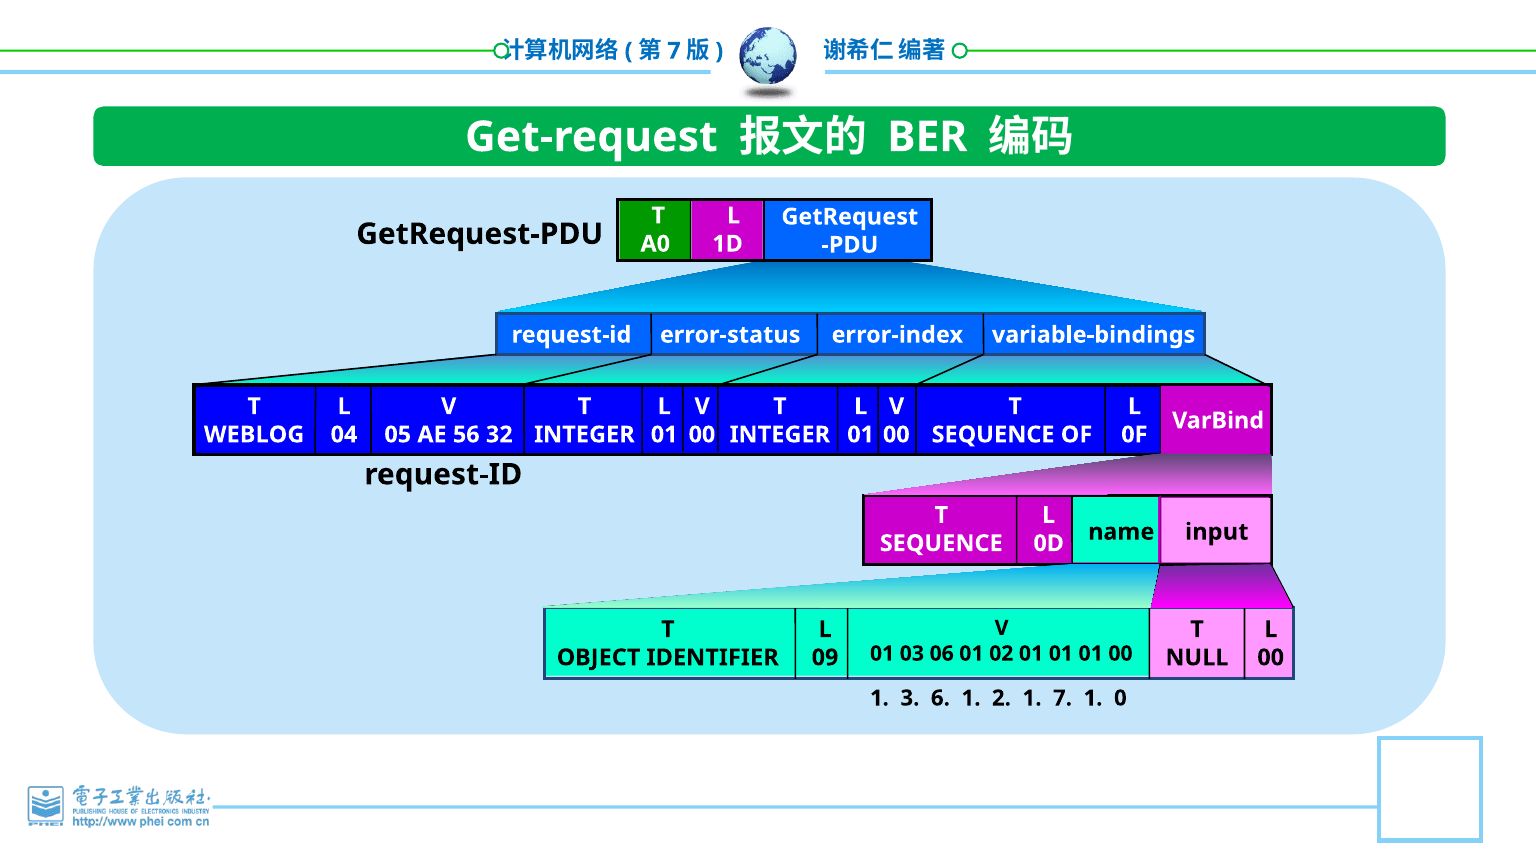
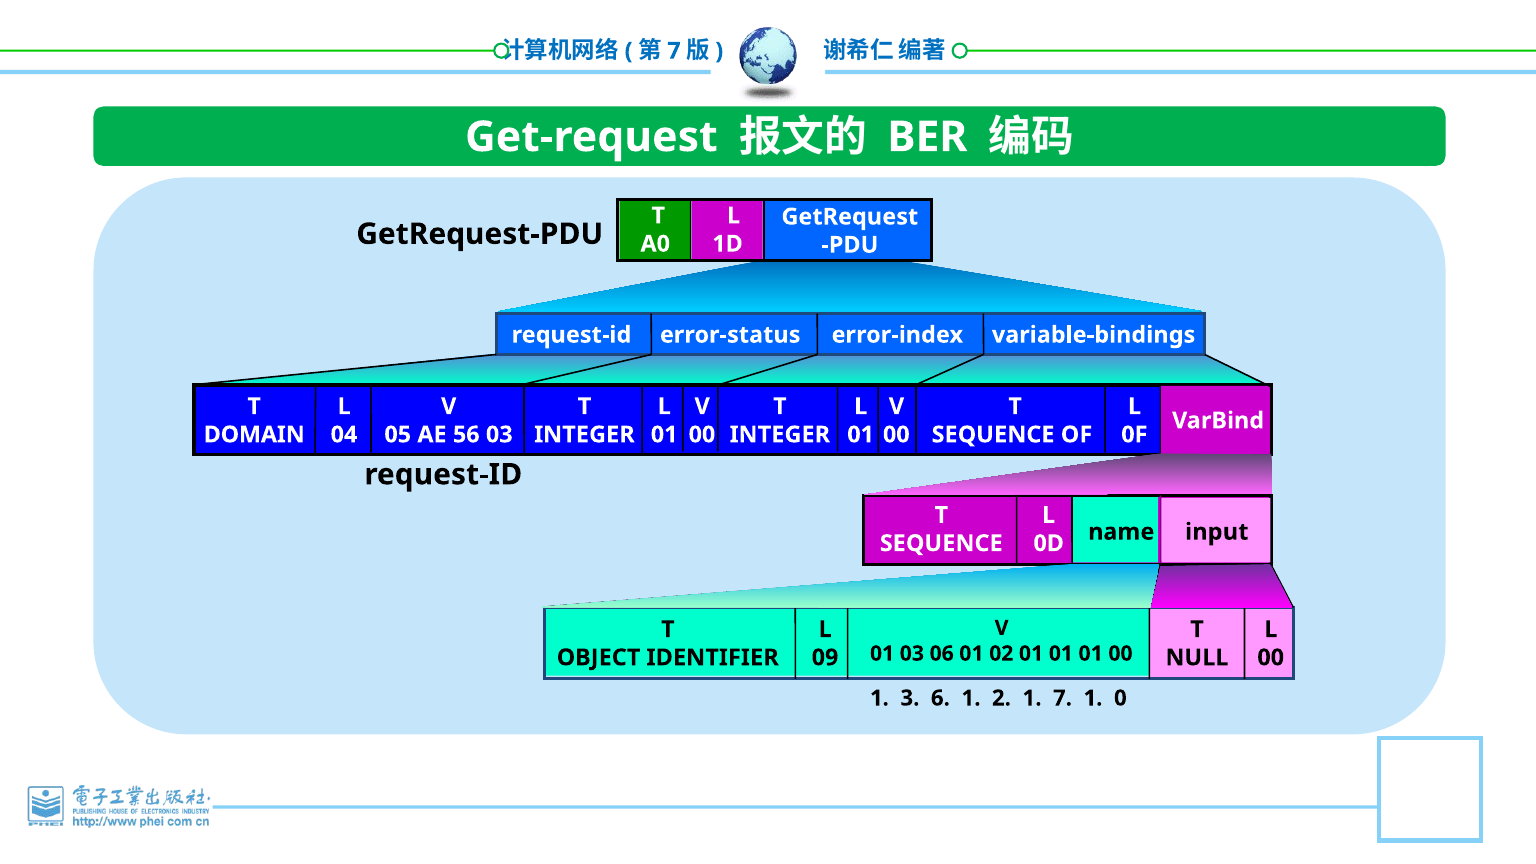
WEBLOG: WEBLOG -> DOMAIN (254, 435)
56 32: 32 -> 03 (499, 435)
